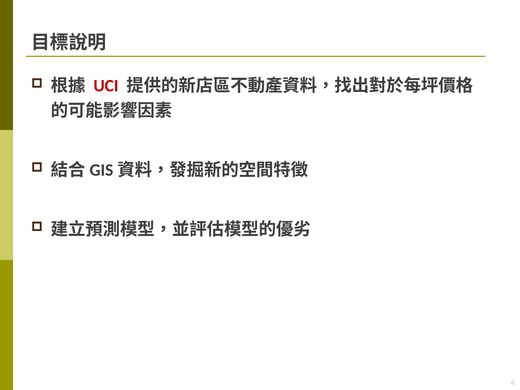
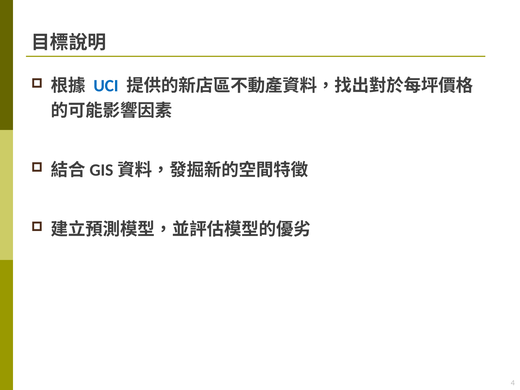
UCI colour: red -> blue (106, 86)
